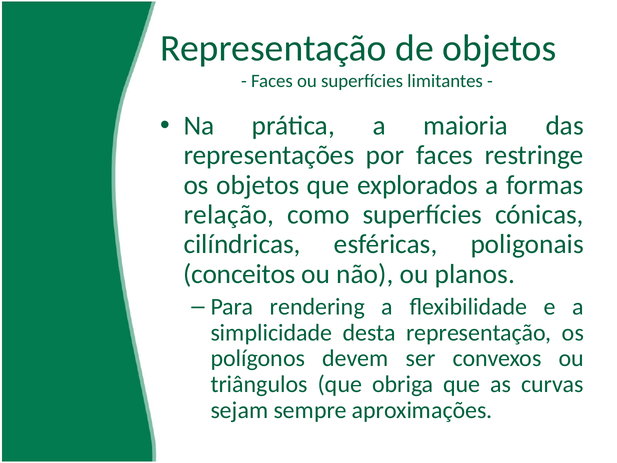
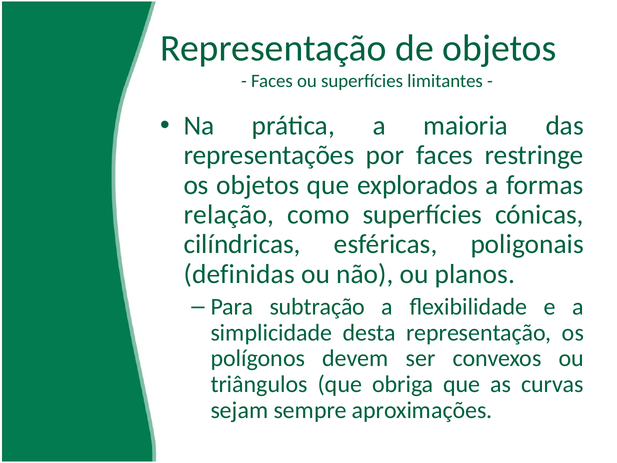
conceitos: conceitos -> definidas (239, 274)
rendering: rendering -> subtração (317, 307)
